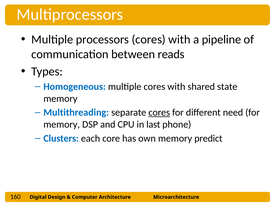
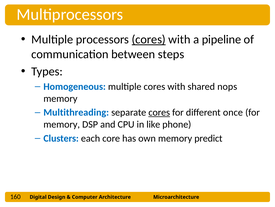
cores underline: none -> present (149, 39)
reads: reads -> steps (171, 54)
state: state -> nops (227, 86)
need: need -> once (233, 112)
last: last -> like (153, 124)
